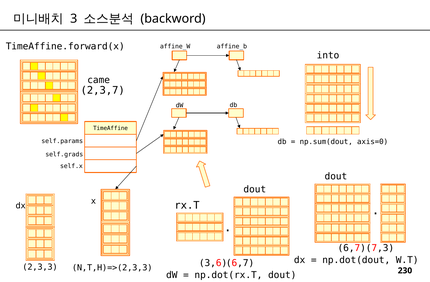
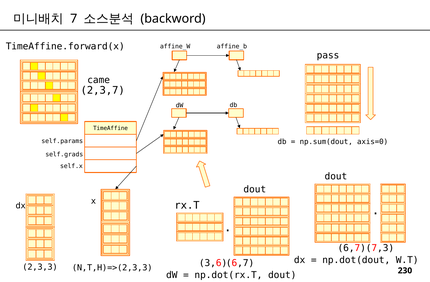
3: 3 -> 7 (74, 19)
into: into -> pass (328, 56)
